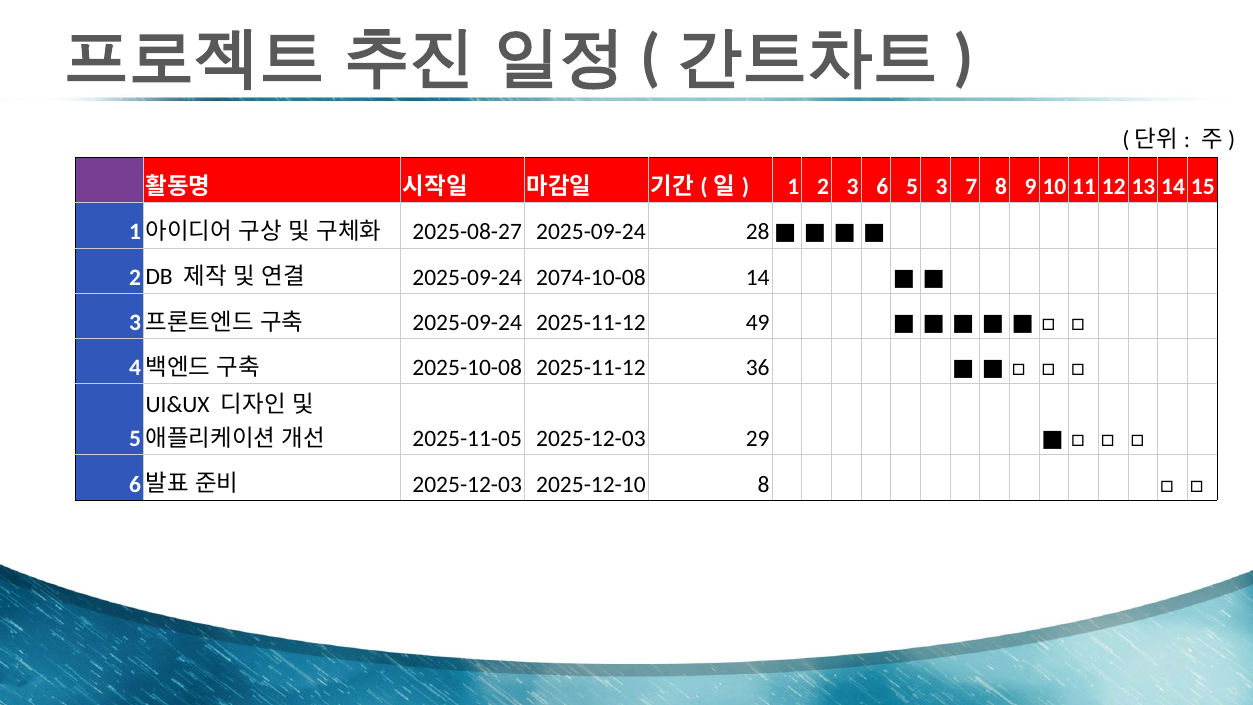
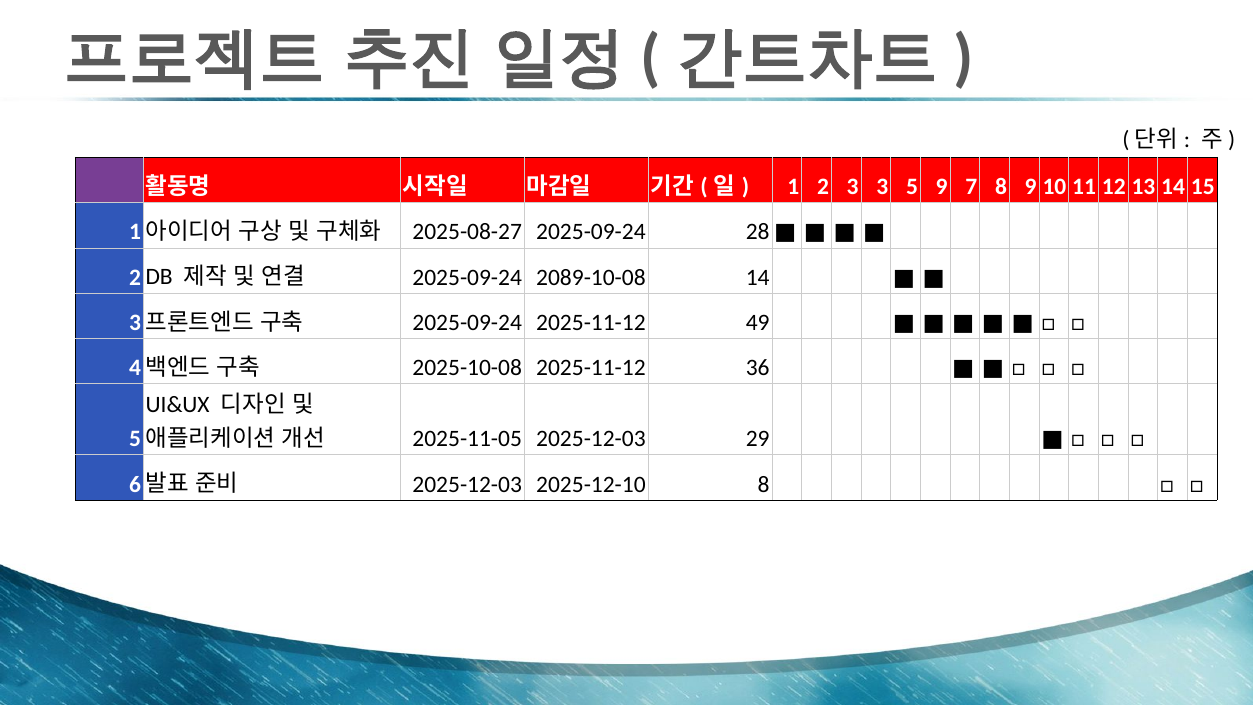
3 6: 6 -> 3 (882, 187)
5 3: 3 -> 9 (942, 187)
2074-10-08: 2074-10-08 -> 2089-10-08 (591, 277)
